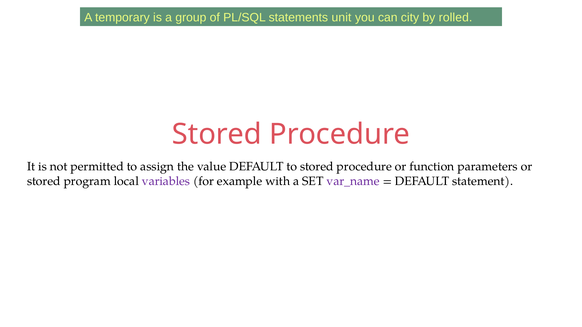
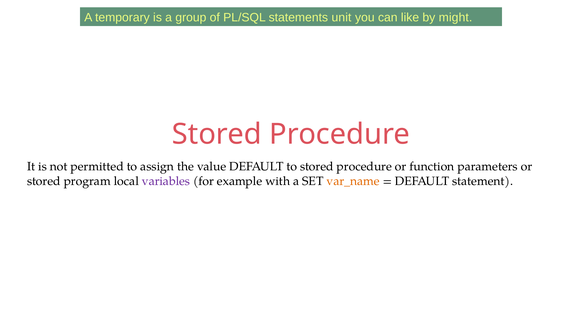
city: city -> like (410, 18)
rolled: rolled -> might (456, 18)
var_name colour: purple -> orange (353, 181)
